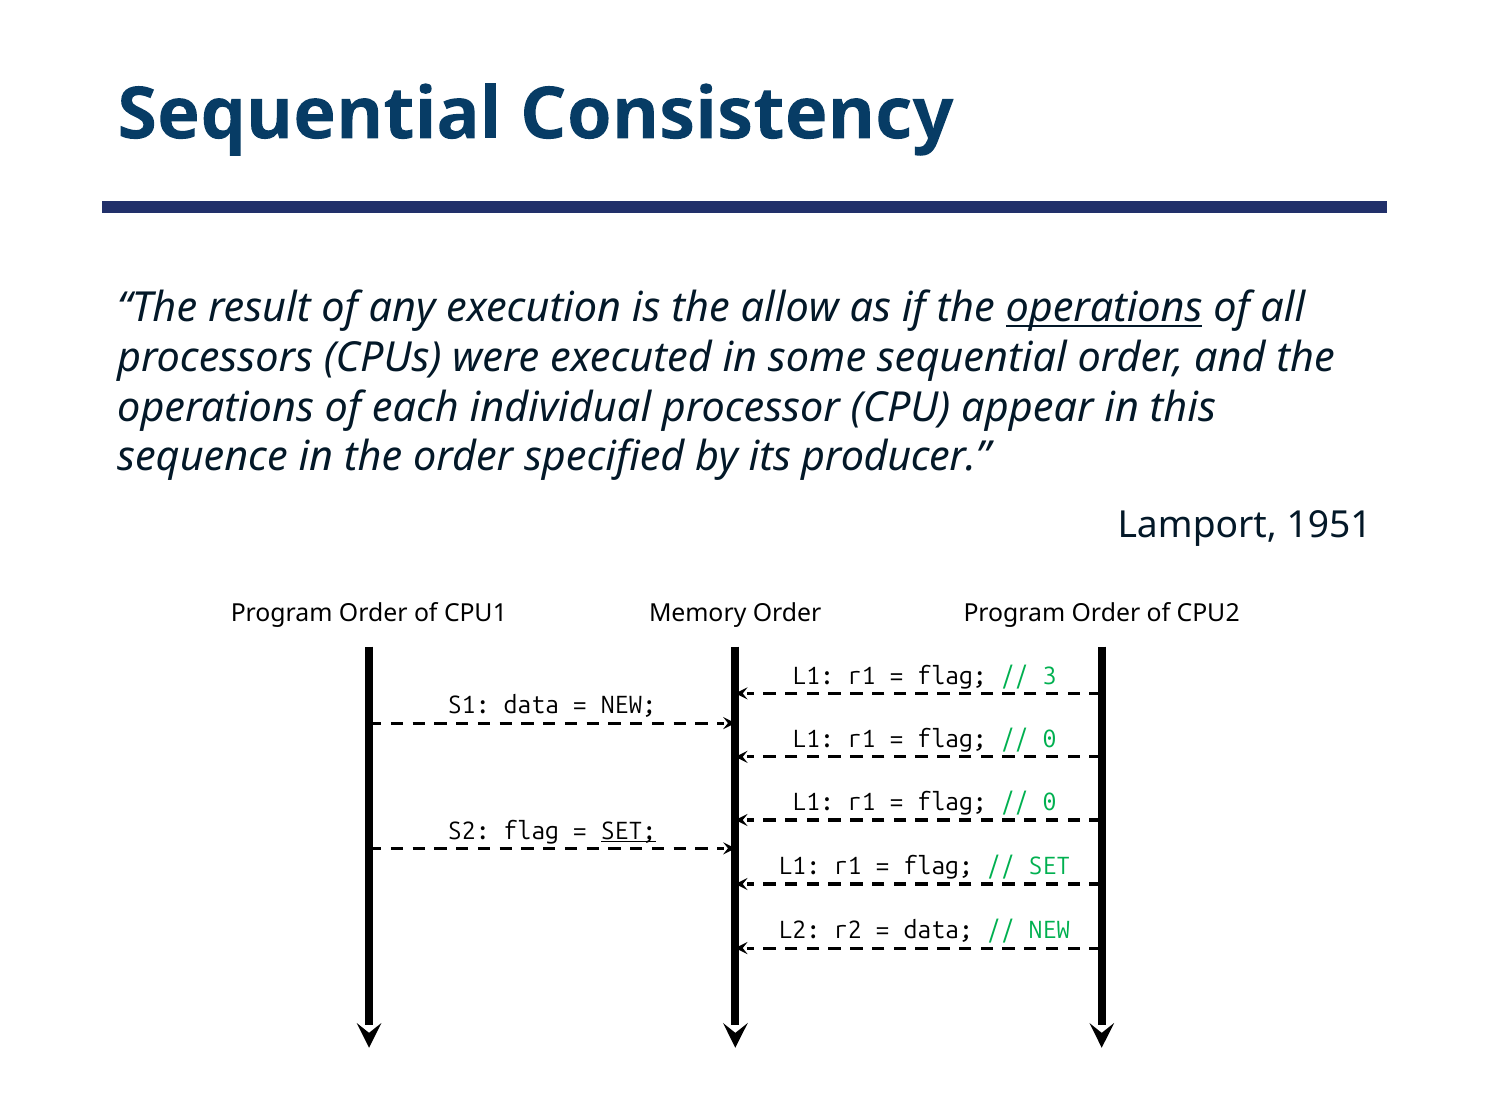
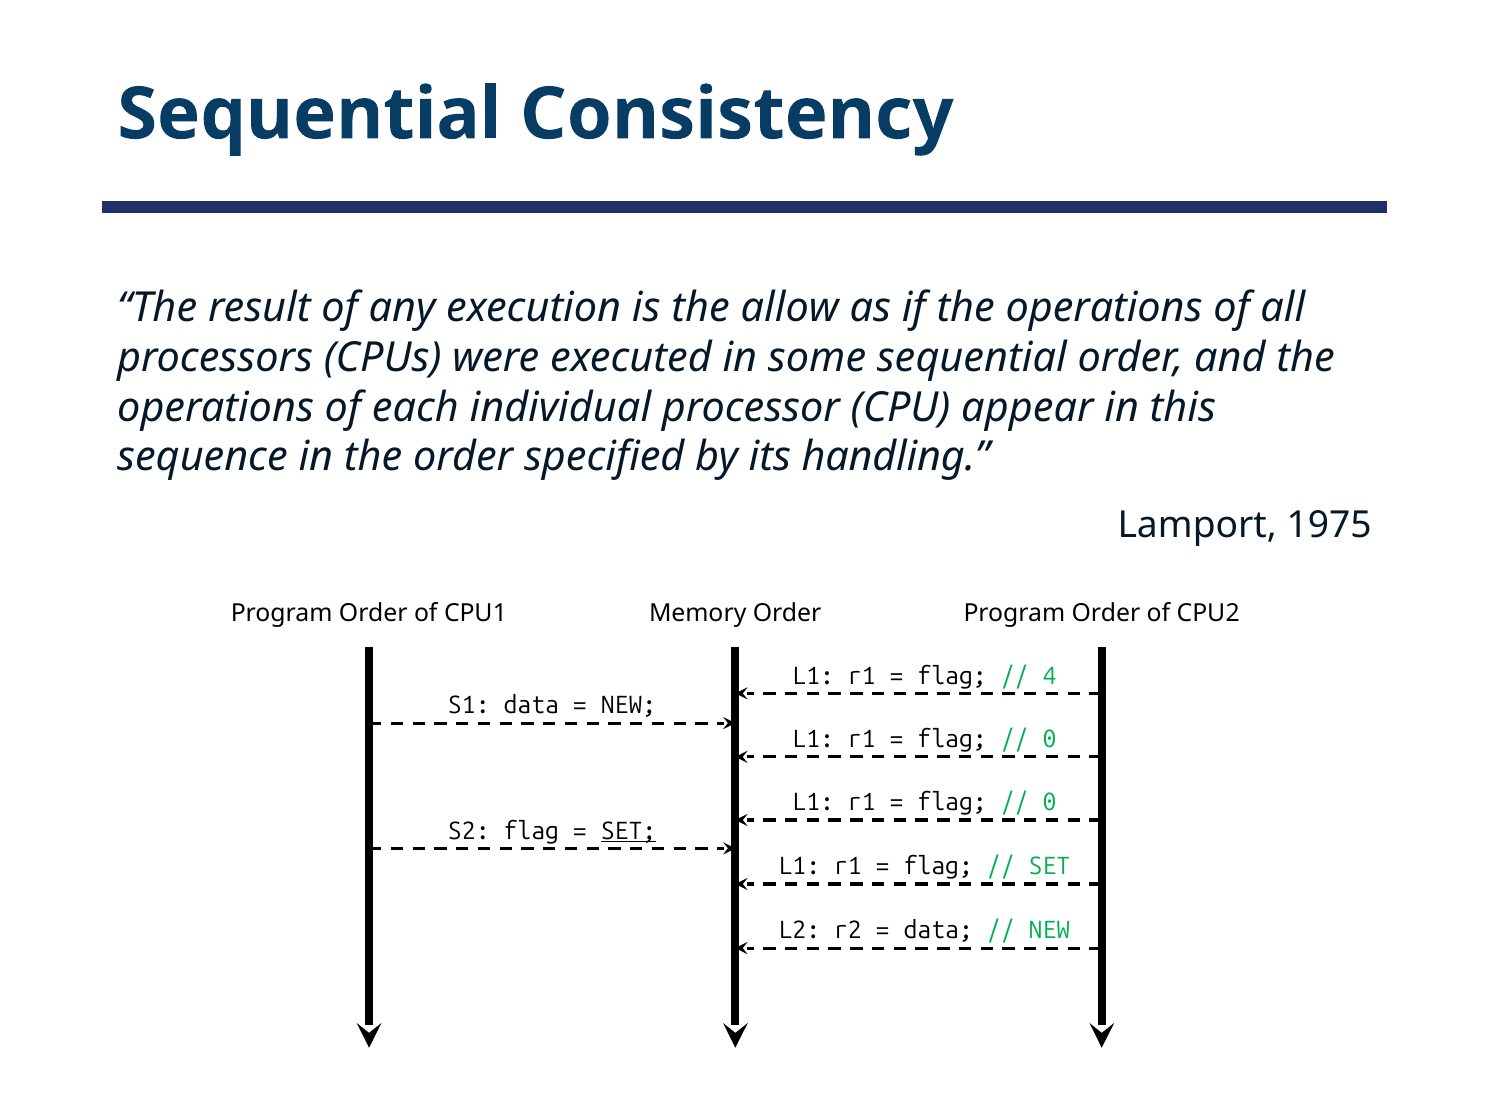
operations underline: present -> none (1104, 308)
producer: producer -> handling (896, 457)
1951: 1951 -> 1975 (1329, 525)
3: 3 -> 4 (1049, 676)
